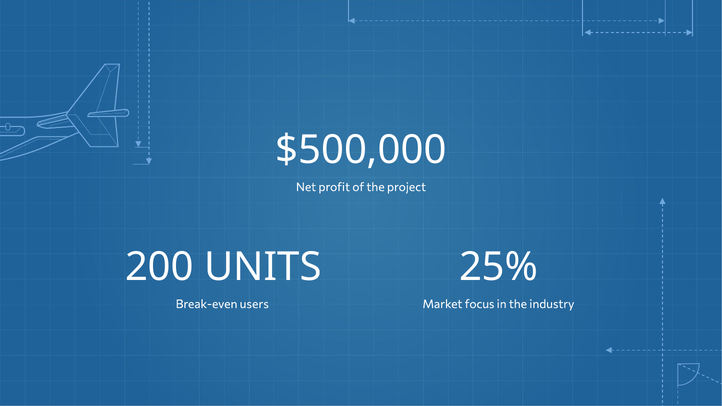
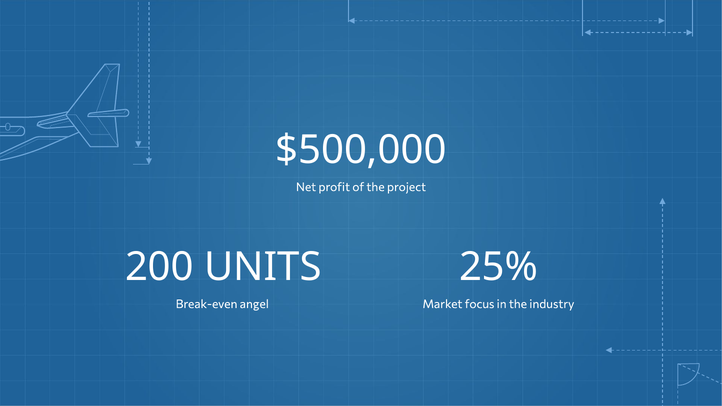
users: users -> angel (254, 304)
